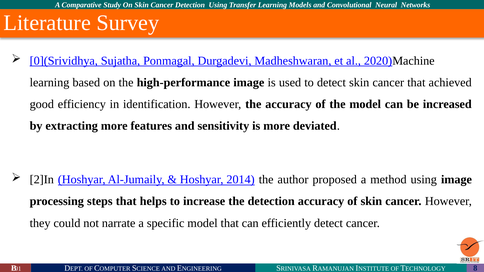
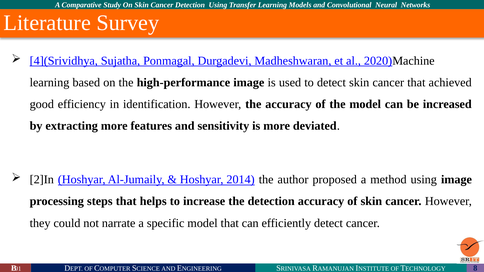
0](Srividhya: 0](Srividhya -> 4](Srividhya (64, 61)
